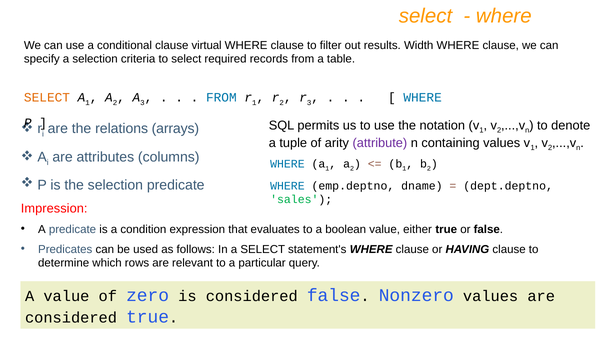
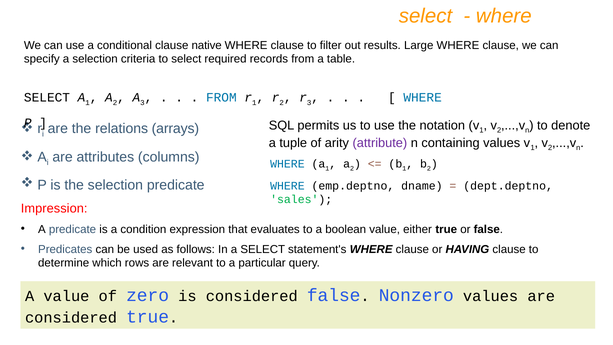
virtual: virtual -> native (207, 45)
Width: Width -> Large (419, 45)
SELECT colour: orange -> black (47, 98)
